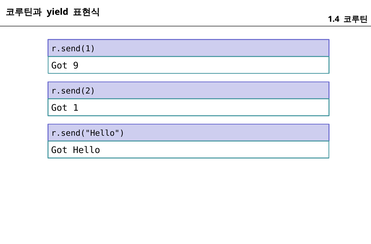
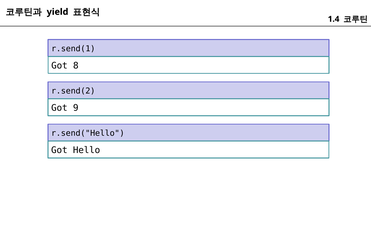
9: 9 -> 8 (76, 65)
1: 1 -> 9 (76, 108)
